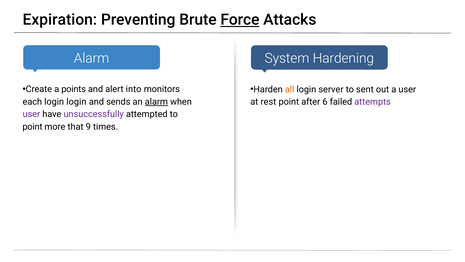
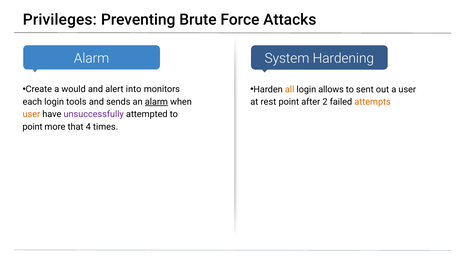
Expiration: Expiration -> Privileges (60, 20)
Force underline: present -> none (240, 20)
points: points -> would (74, 89)
server: server -> allows (331, 89)
login login: login -> tools (76, 102)
6: 6 -> 2 (325, 102)
attempts colour: purple -> orange (373, 102)
user colour: purple -> orange (31, 114)
9: 9 -> 4 (88, 127)
